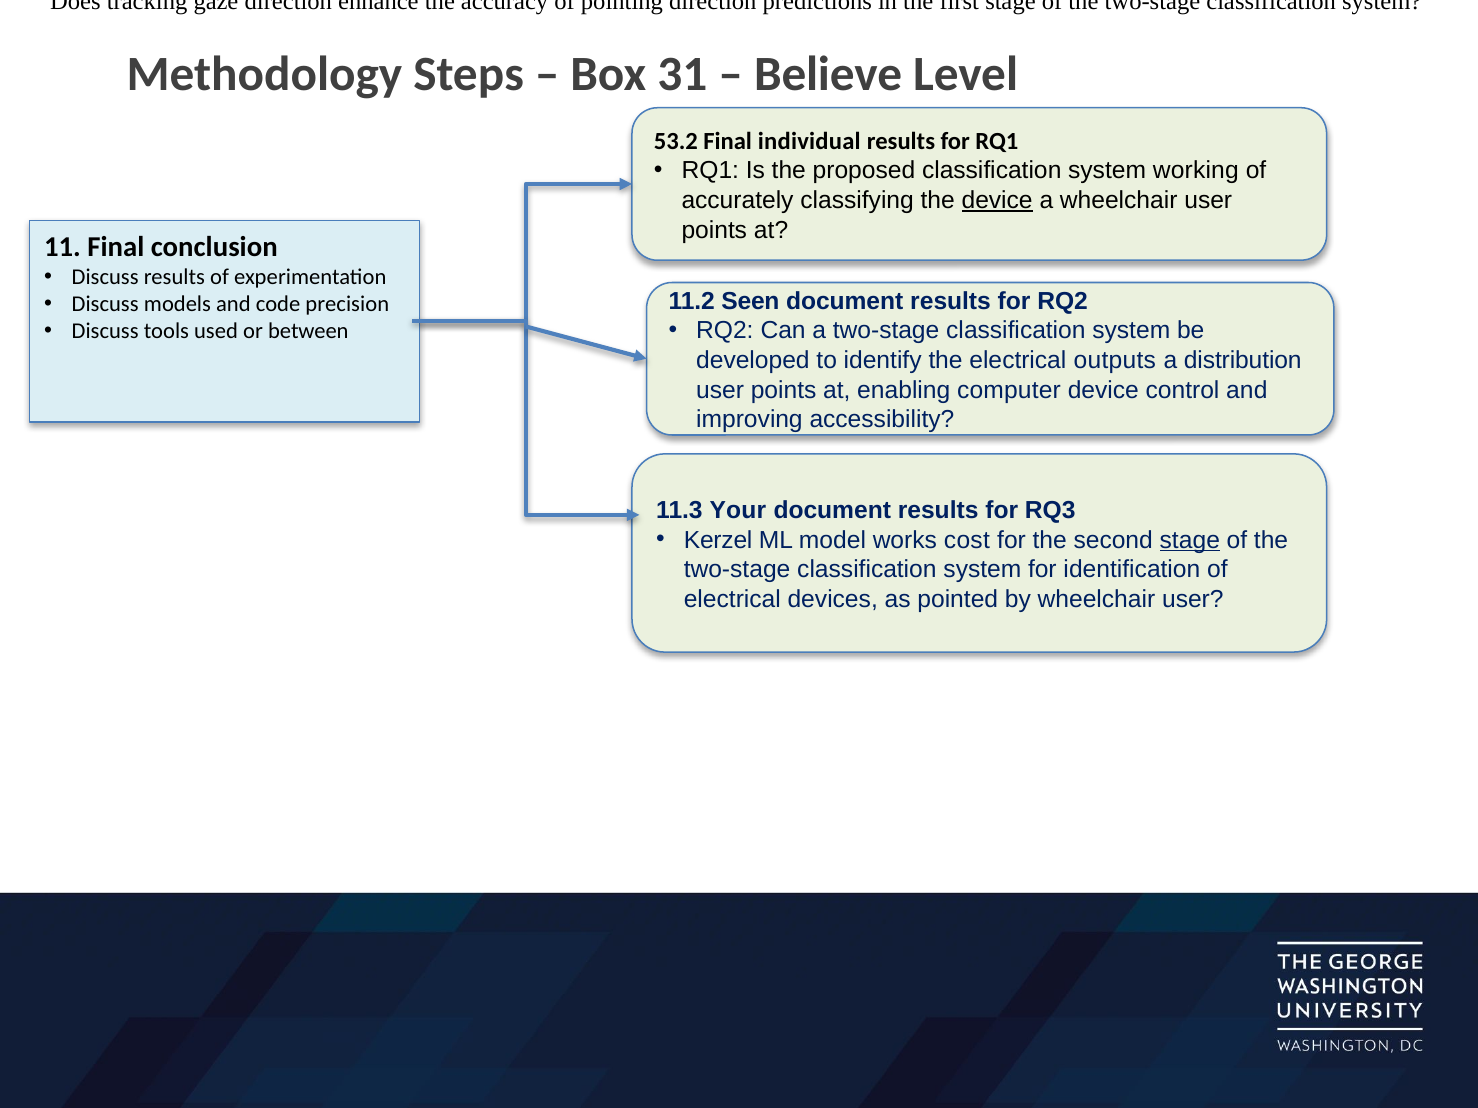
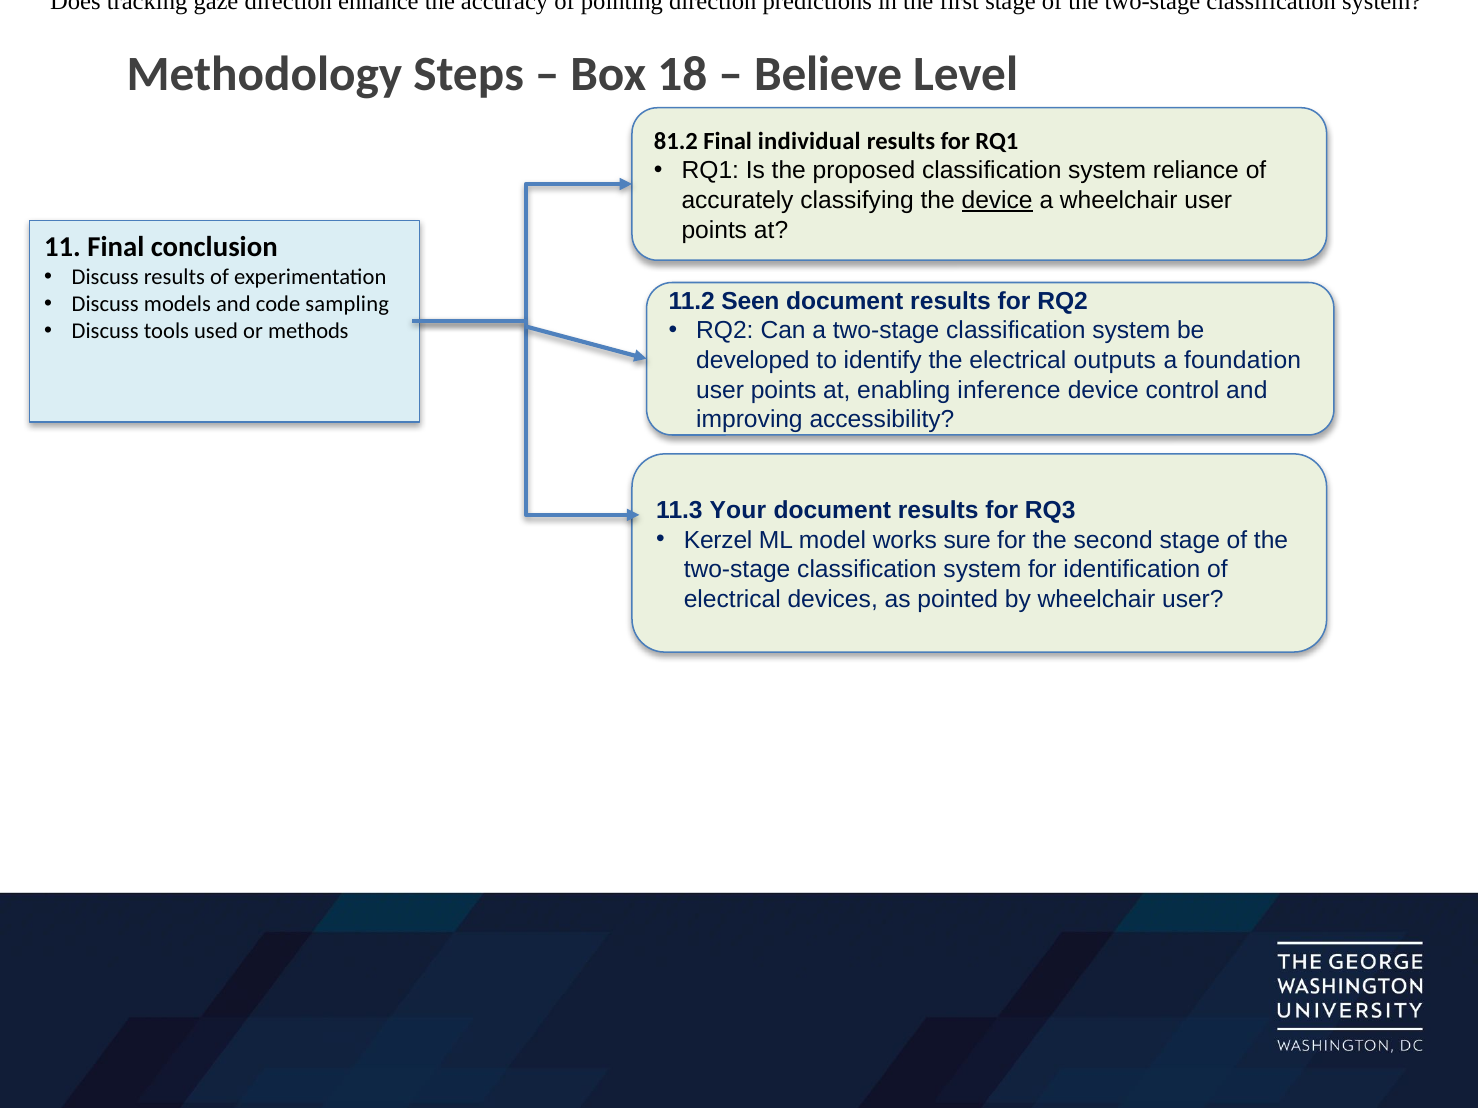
31: 31 -> 18 (682, 74)
53.2: 53.2 -> 81.2 (676, 141)
working: working -> reliance (1196, 171)
precision: precision -> sampling (347, 304)
between: between -> methods (308, 332)
distribution: distribution -> foundation (1243, 361)
computer: computer -> inference (1009, 390)
cost: cost -> sure (967, 540)
stage underline: present -> none (1190, 540)
